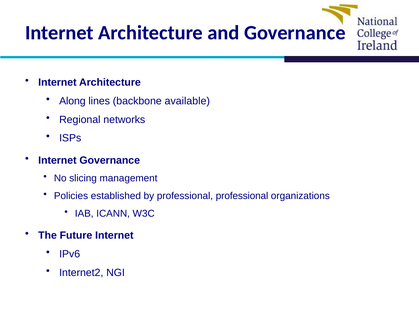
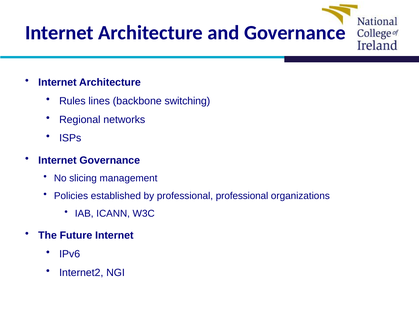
Along: Along -> Rules (72, 101)
available: available -> switching (187, 101)
